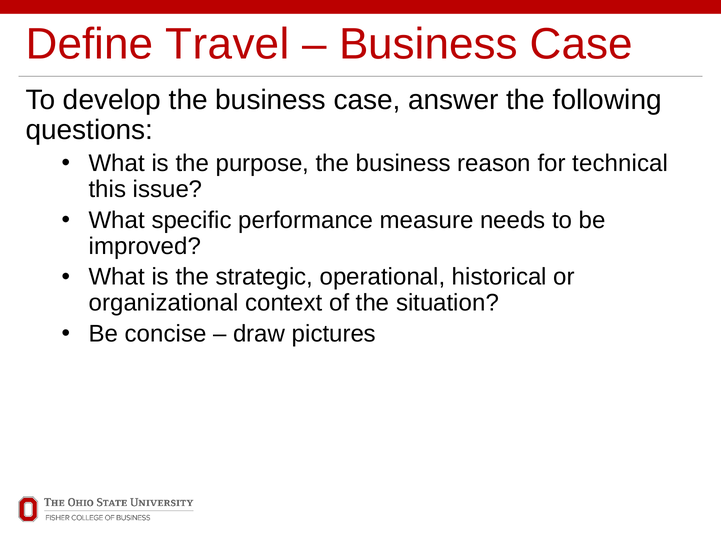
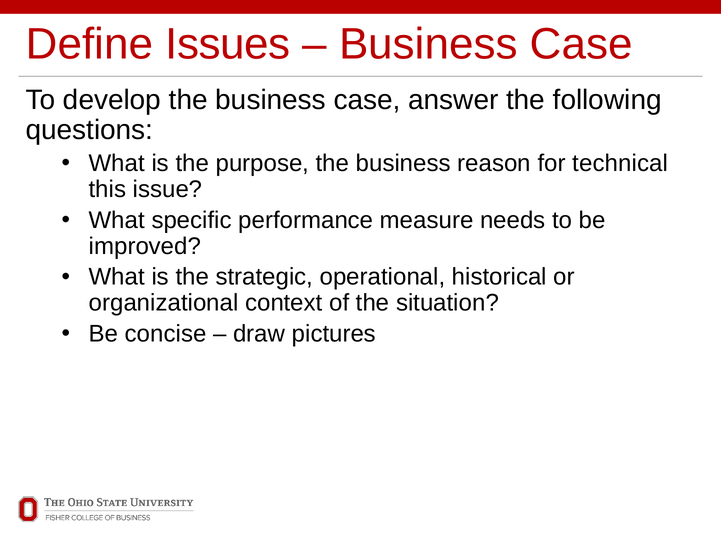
Travel: Travel -> Issues (228, 44)
